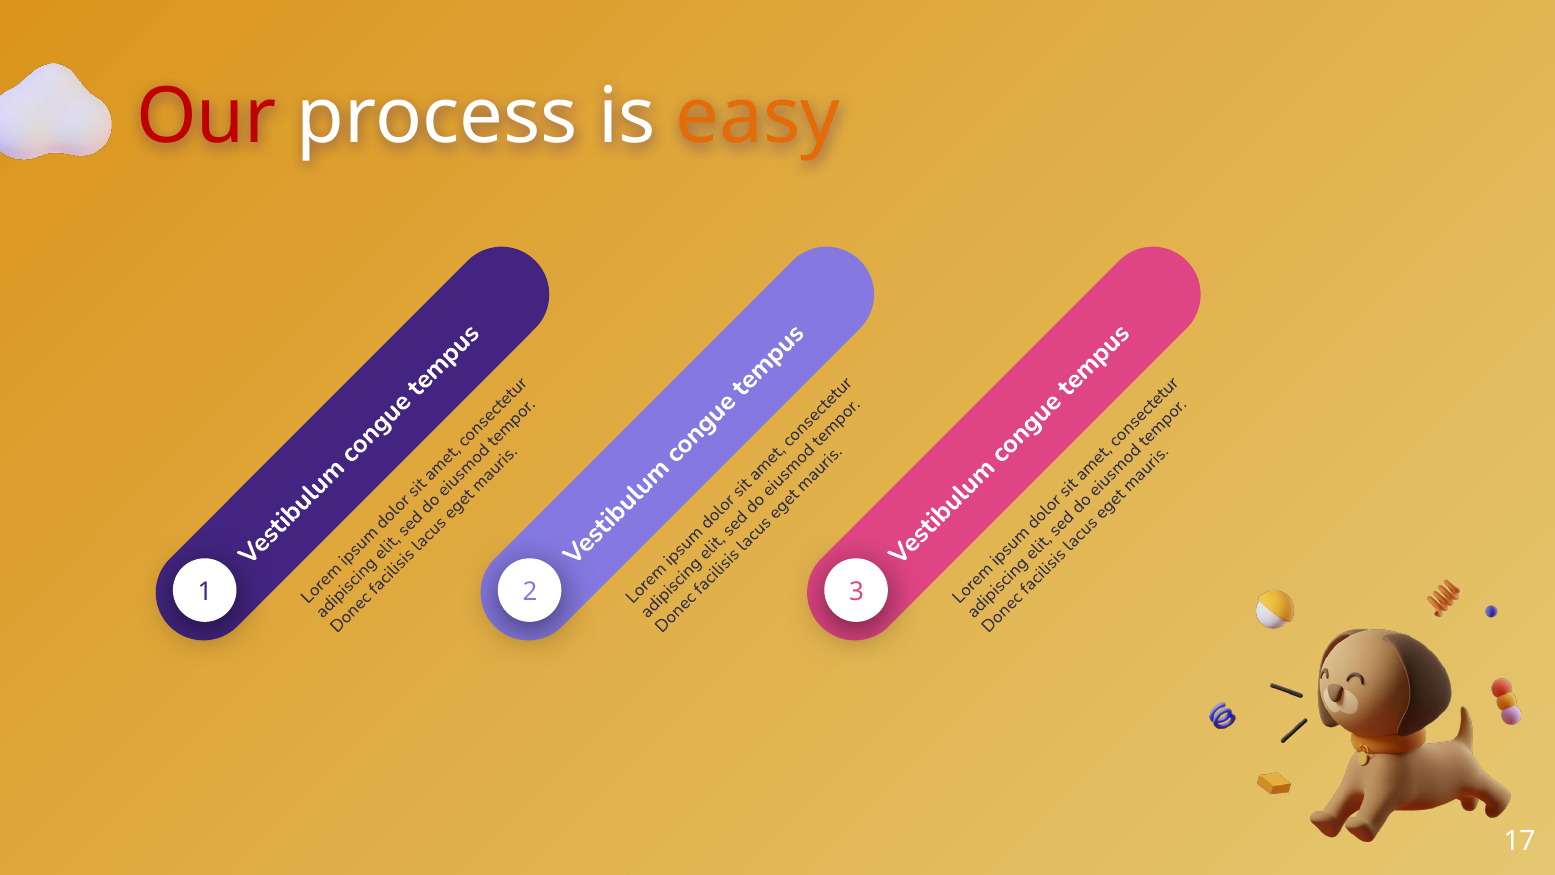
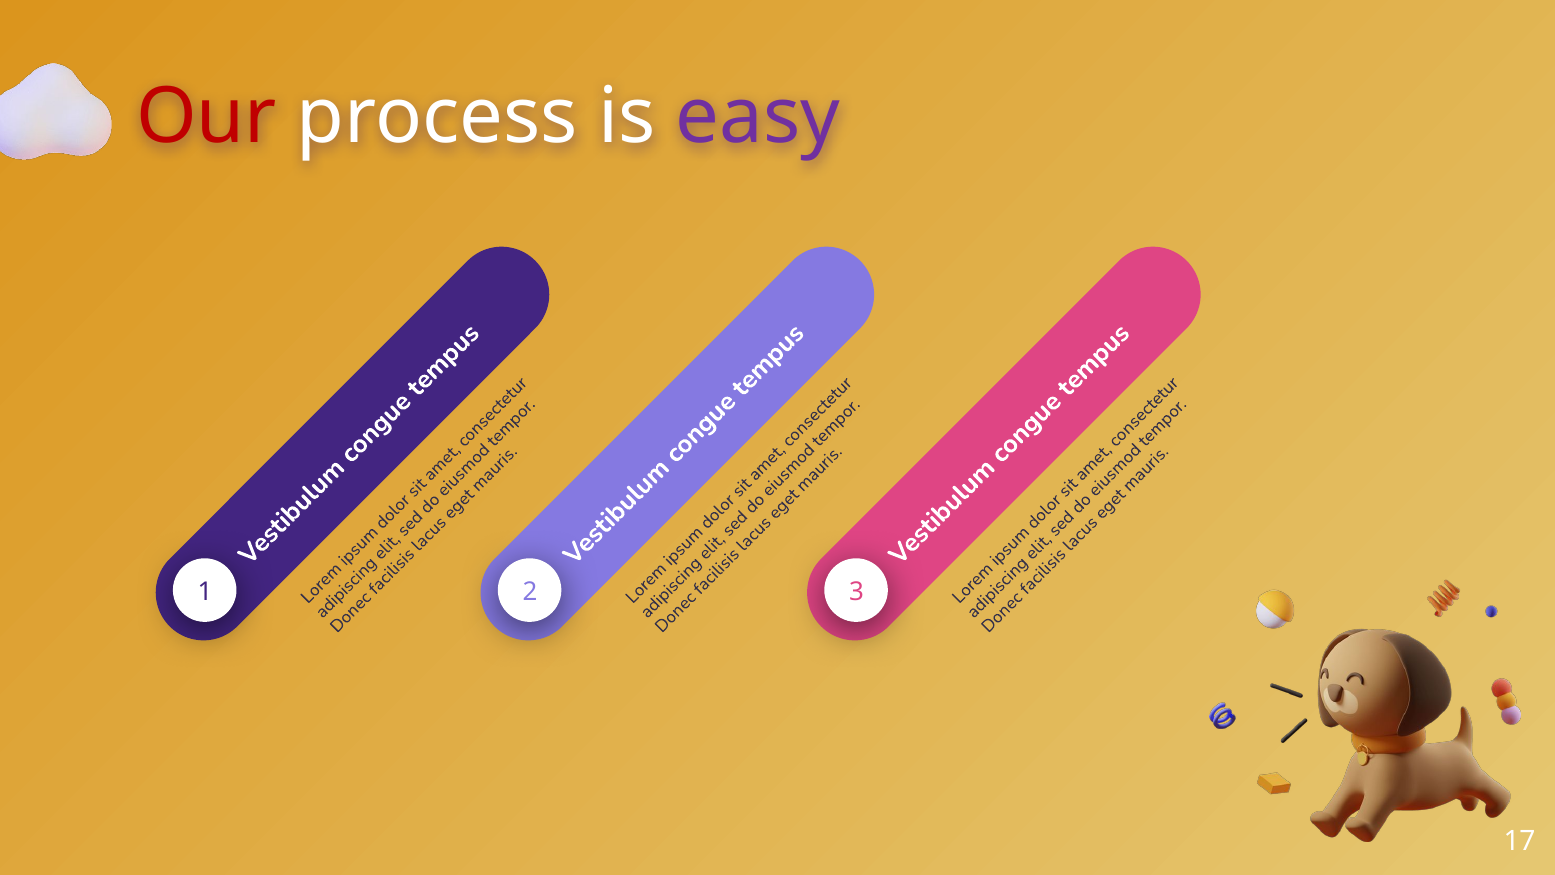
easy colour: orange -> purple (758, 117)
